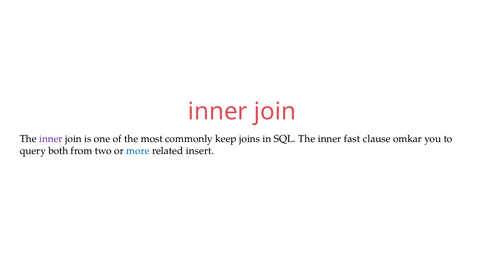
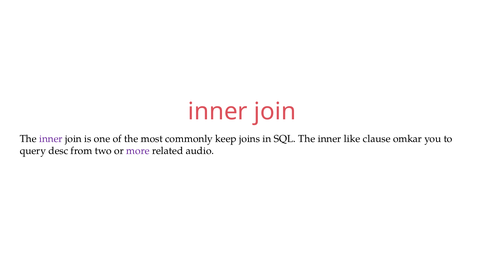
fast: fast -> like (352, 139)
both: both -> desc (58, 151)
more colour: blue -> purple (138, 151)
insert: insert -> audio (200, 151)
